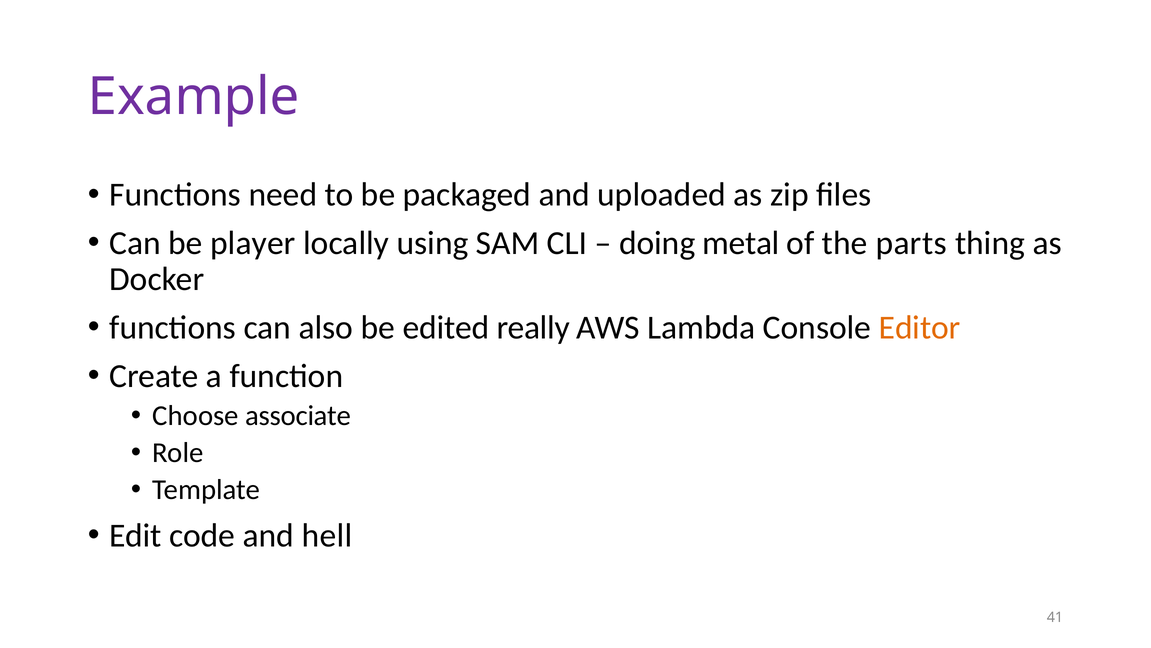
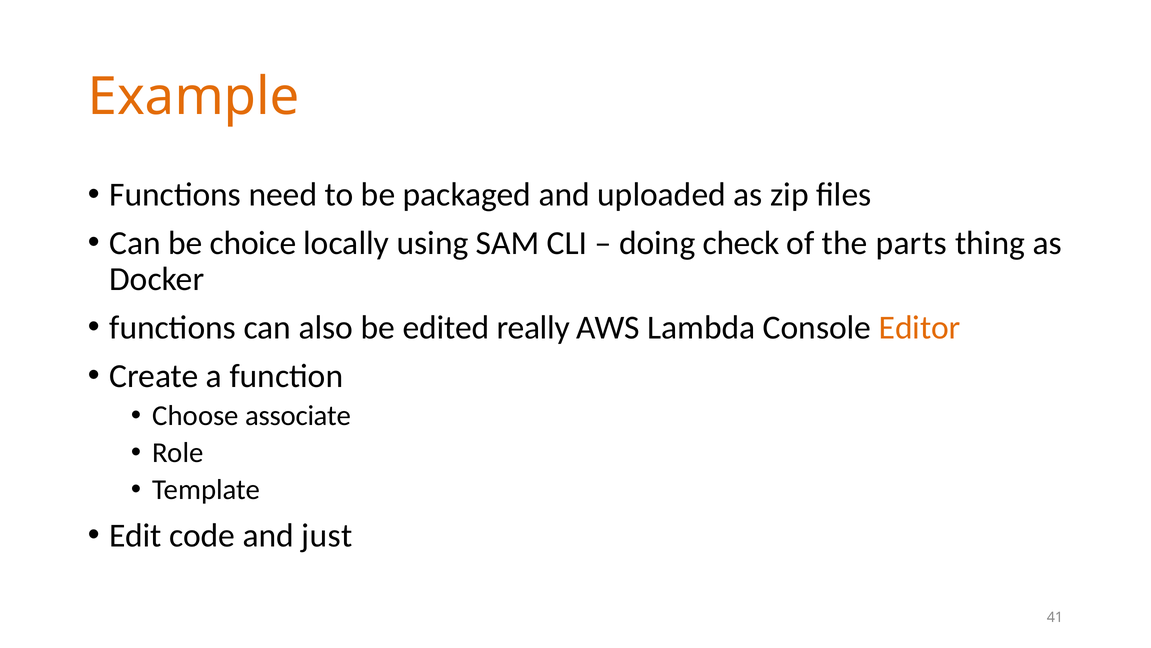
Example colour: purple -> orange (194, 97)
player: player -> choice (253, 243)
metal: metal -> check (741, 243)
hell: hell -> just (327, 535)
